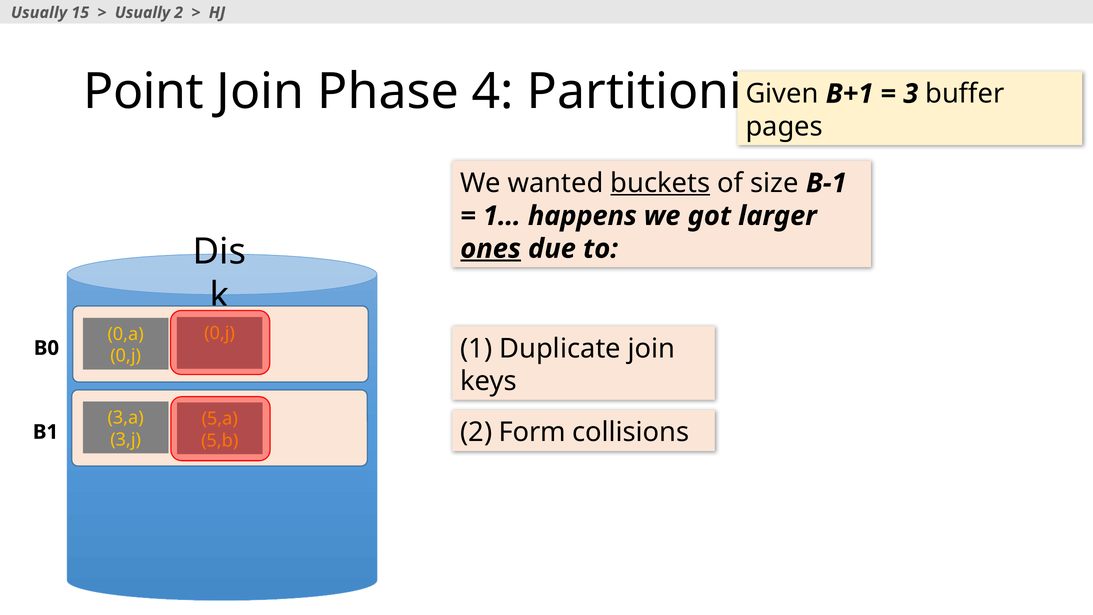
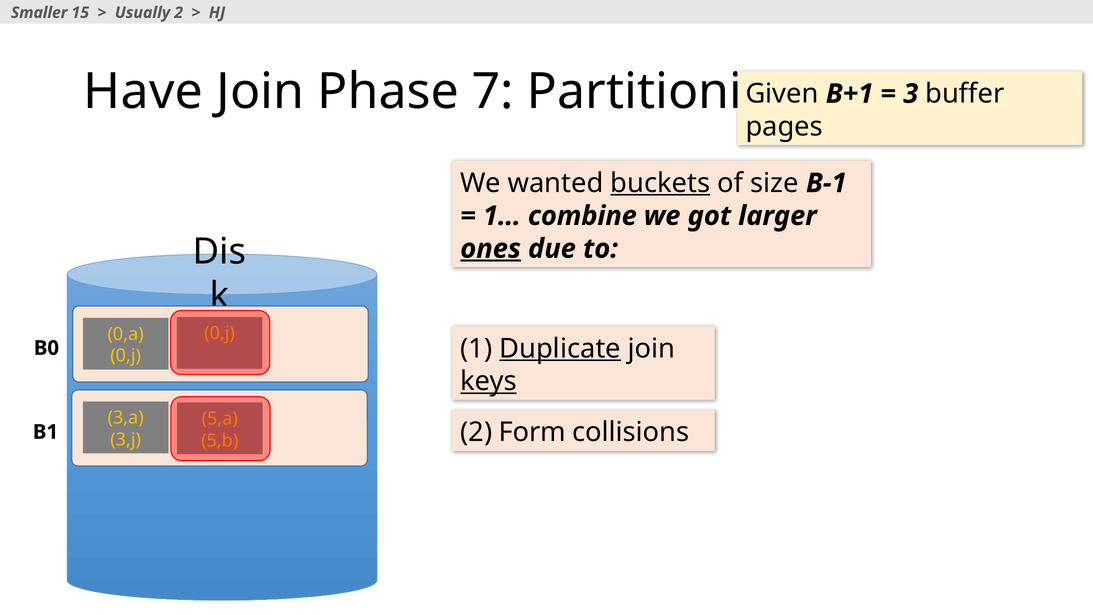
Usually: Usually -> Smaller (39, 13)
Point: Point -> Have (143, 92)
4: 4 -> 7 (493, 92)
happens: happens -> combine (582, 216)
Duplicate underline: none -> present (560, 348)
keys underline: none -> present (489, 381)
